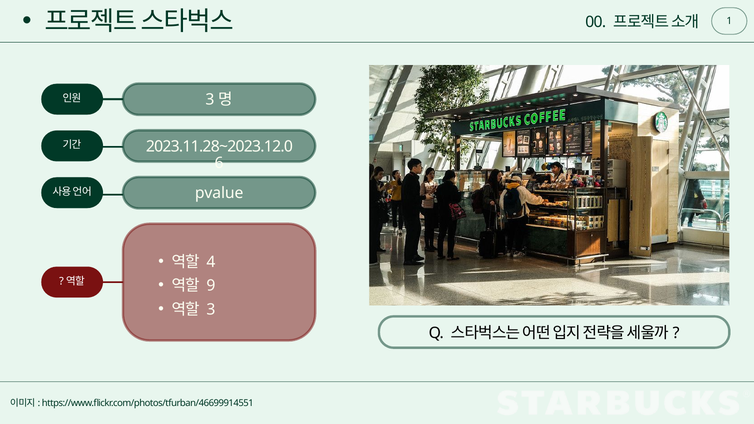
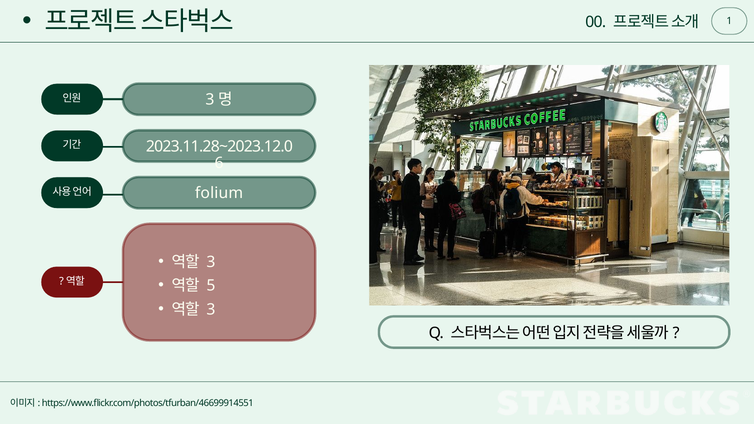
pvalue: pvalue -> folium (219, 193)
4: 4 -> 3 (211, 262)
9: 9 -> 5 (211, 286)
